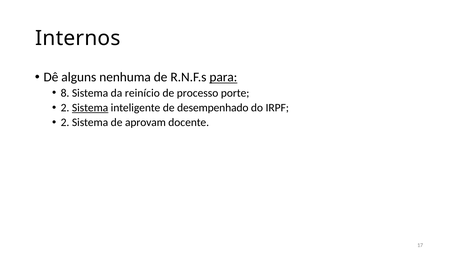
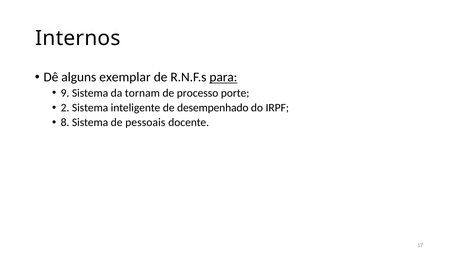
nenhuma: nenhuma -> exemplar (125, 77)
8: 8 -> 9 (65, 93)
reinício: reinício -> tornam (142, 93)
Sistema underline: present -> none (90, 108)
2: 2 -> 8 (65, 123)
aprovam: aprovam -> pessoais (145, 123)
